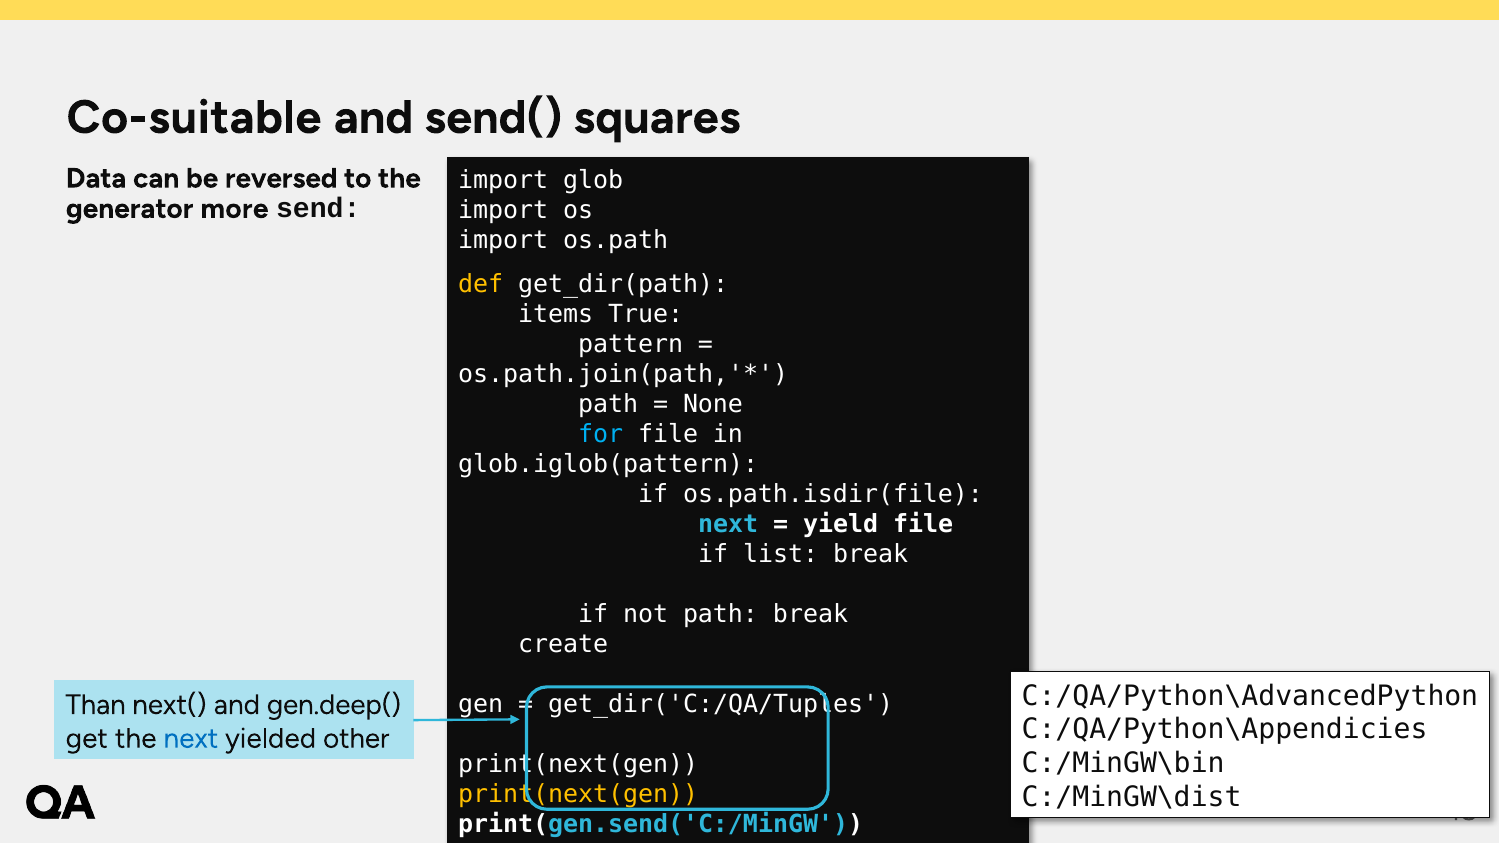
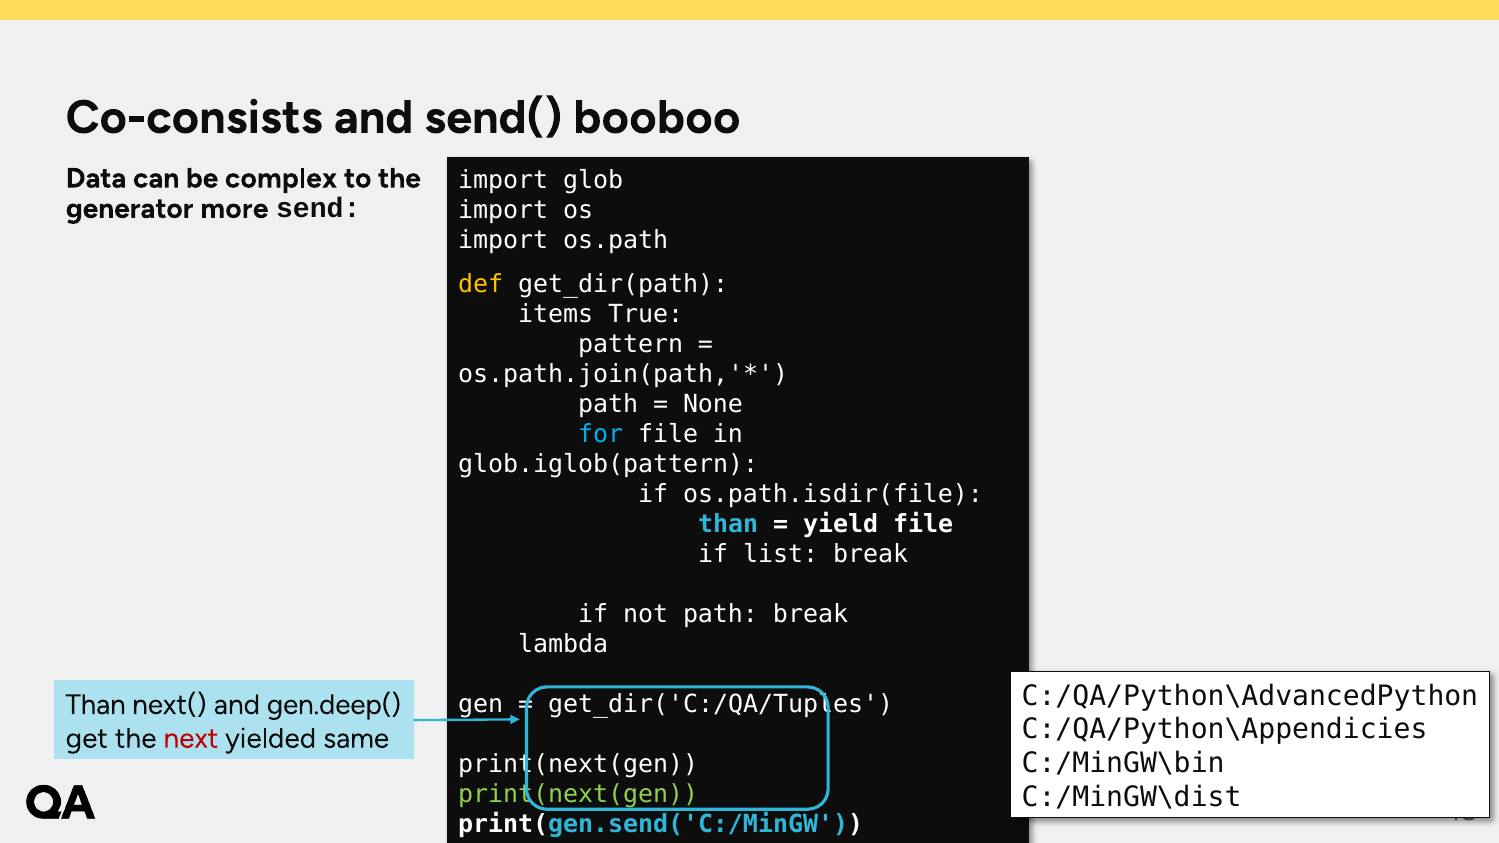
Co-suitable: Co-suitable -> Co-consists (194, 118)
squares: squares -> booboo (657, 118)
reversed: reversed -> complex (281, 178)
next: next -> than (728, 524)
create: create -> lambda (563, 644)
next colour: blue -> red (191, 739)
other: other -> same (356, 739)
print(next(gen colour: yellow -> light green (578, 794)
